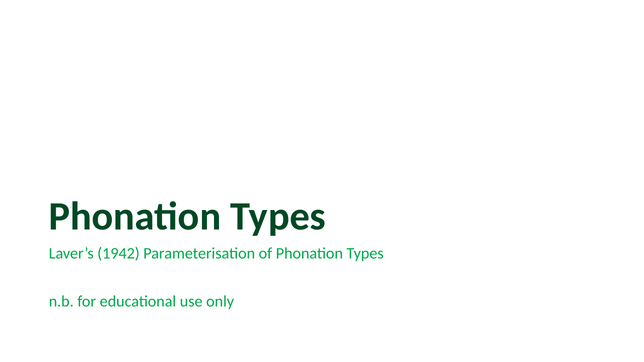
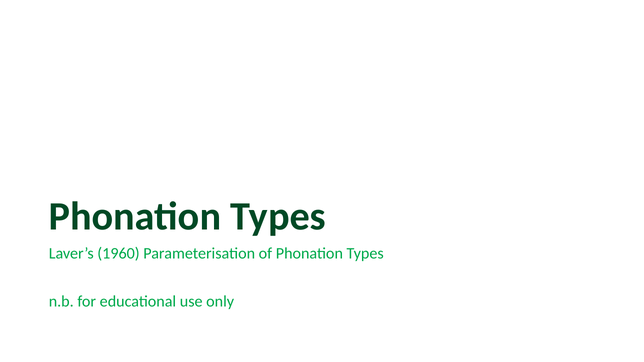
1942: 1942 -> 1960 (119, 253)
